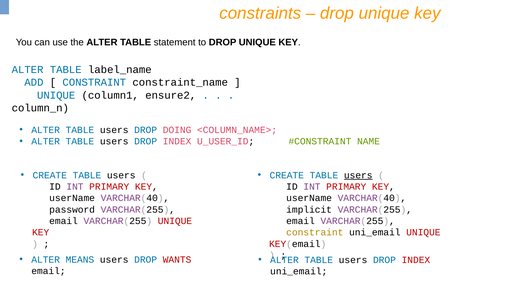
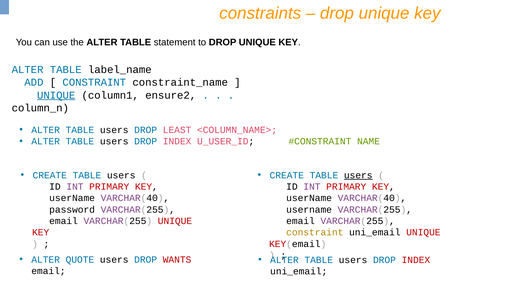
UNIQUE underline: none -> present (56, 95)
DOING: DOING -> LEAST (177, 130)
implicit: implicit -> username (309, 209)
MEANS: MEANS -> QUOTE (80, 259)
